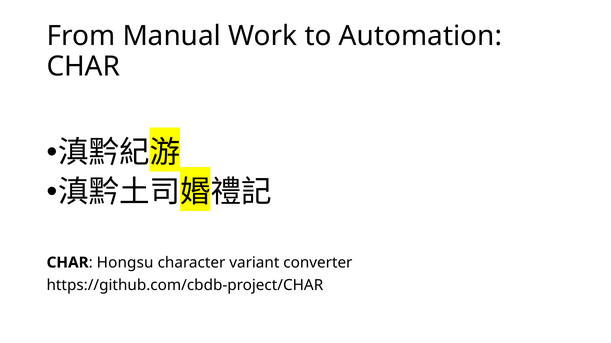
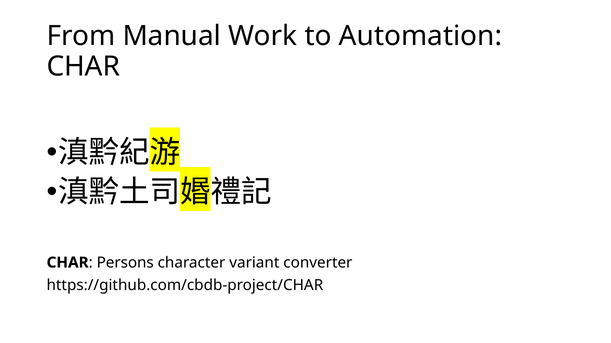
Hongsu: Hongsu -> Persons (125, 263)
